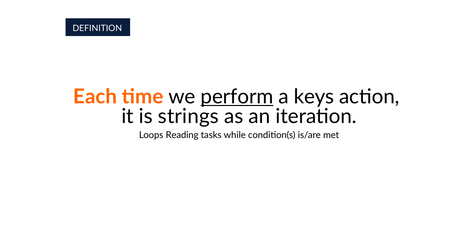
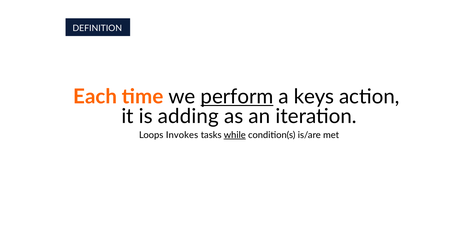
strings: strings -> adding (188, 117)
Reading: Reading -> Invokes (182, 135)
while underline: none -> present (235, 135)
